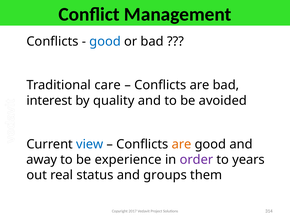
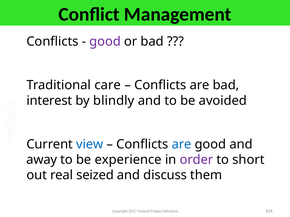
good colour: blue -> purple (105, 42)
quality: quality -> blindly (114, 101)
are colour: orange -> blue (182, 145)
years: years -> short (248, 160)
status: status -> seized (95, 176)
groups: groups -> discuss (165, 176)
